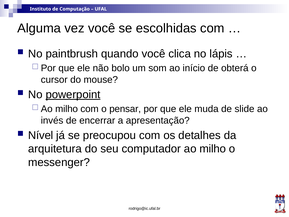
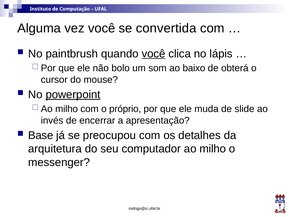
escolhidas: escolhidas -> convertida (166, 28)
você underline: none -> present (153, 54)
início: início -> baixo (194, 68)
pensar: pensar -> próprio (125, 109)
Nível: Nível -> Base (41, 135)
